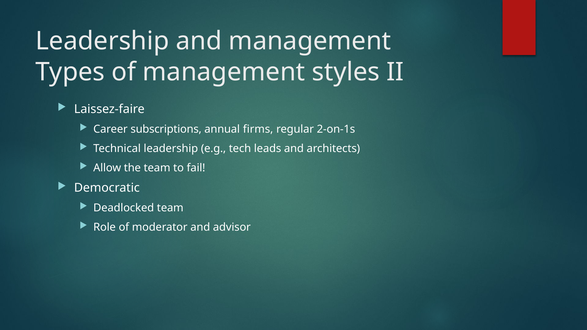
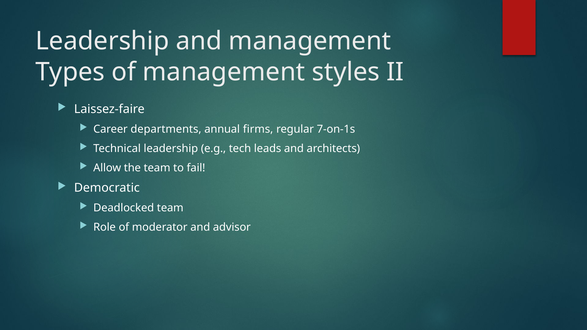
subscriptions: subscriptions -> departments (166, 129)
2-on-1s: 2-on-1s -> 7-on-1s (336, 129)
